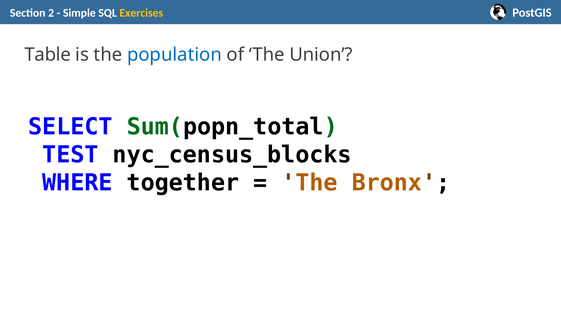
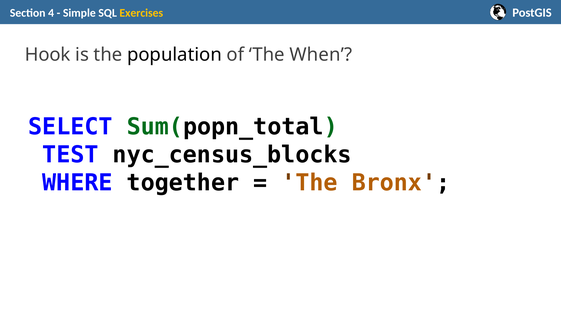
2: 2 -> 4 (51, 13)
Table: Table -> Hook (48, 55)
population colour: blue -> black (174, 55)
Union: Union -> When (321, 55)
